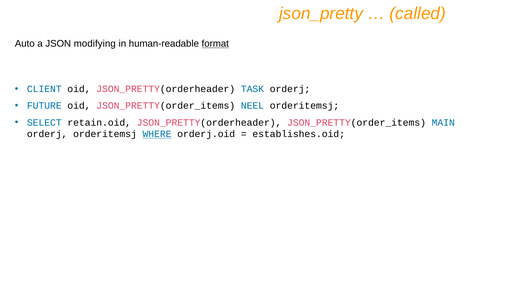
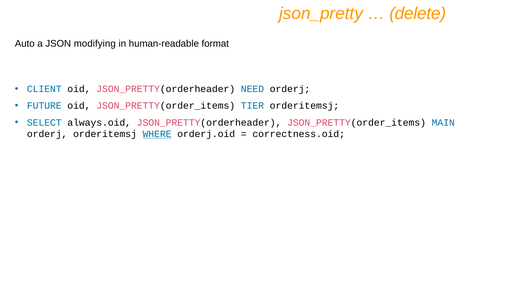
called: called -> delete (418, 13)
format underline: present -> none (215, 44)
TASK: TASK -> NEED (252, 89)
NEEL: NEEL -> TIER (252, 106)
retain.oid: retain.oid -> always.oid (99, 123)
establishes.oid: establishes.oid -> correctness.oid (299, 134)
